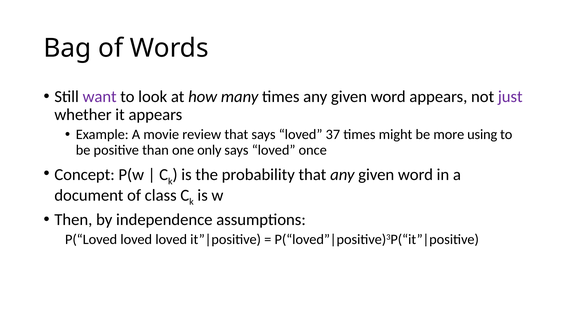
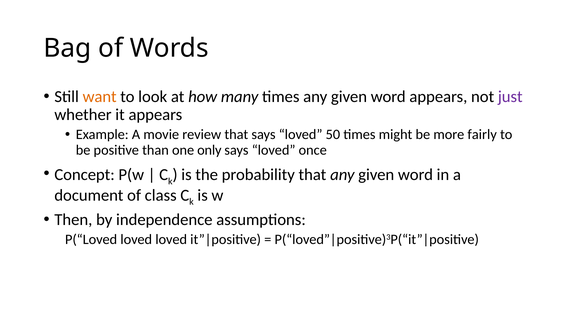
want colour: purple -> orange (100, 97)
37: 37 -> 50 (333, 134)
using: using -> fairly (482, 134)
